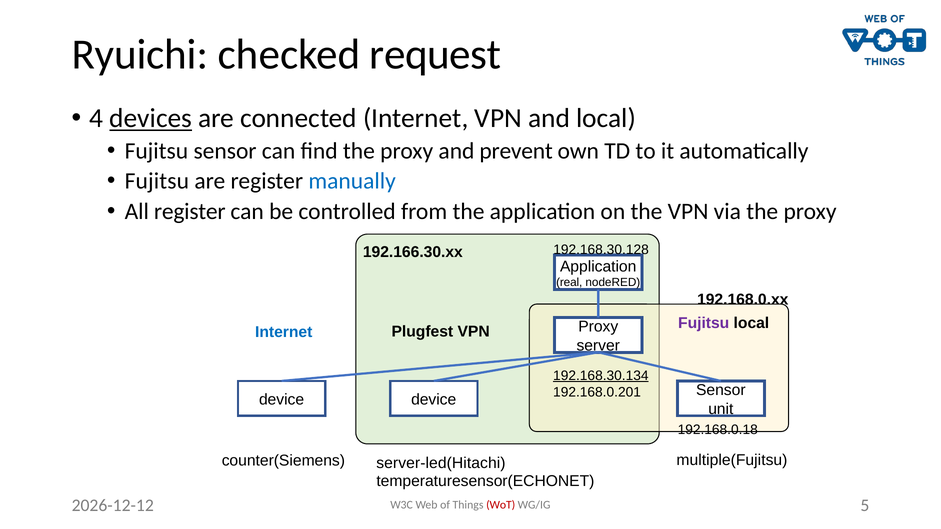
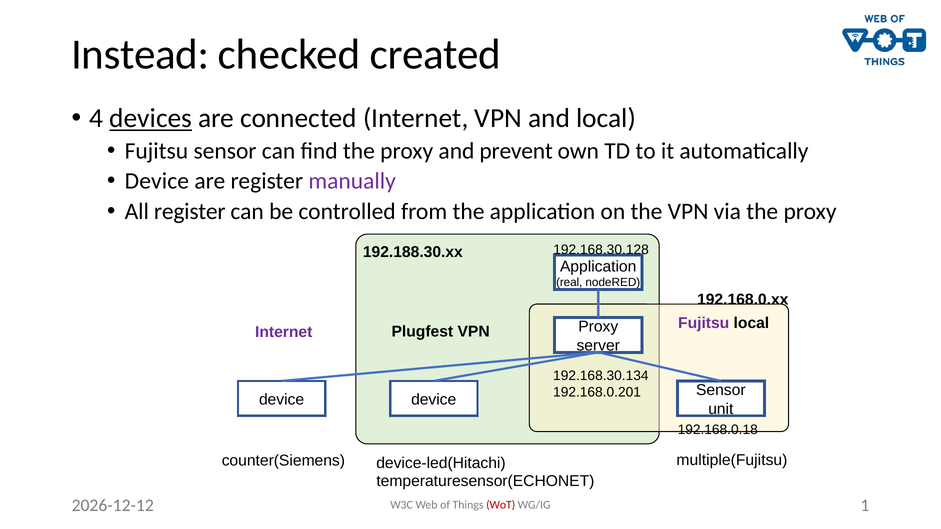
Ryuichi: Ryuichi -> Instead (140, 55)
request: request -> created (435, 55)
Fujitsu: Fujitsu -> Device (157, 181)
manually colour: blue -> purple (352, 181)
192.166.30.xx: 192.166.30.xx -> 192.188.30.xx (413, 252)
Internet colour: blue -> purple (284, 333)
192.168.30.134 underline: present -> none (601, 376)
server-led(Hitachi: server-led(Hitachi -> device-led(Hitachi (441, 463)
5: 5 -> 1 (865, 506)
